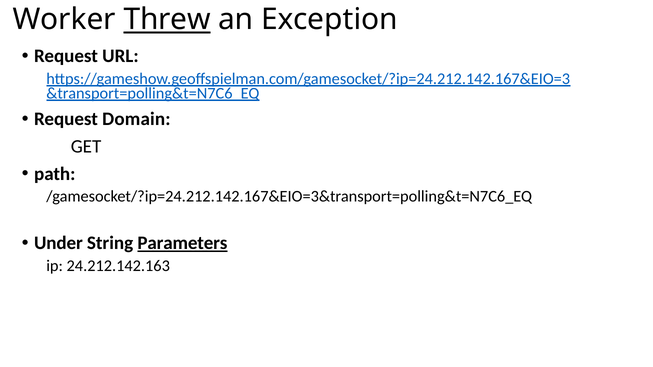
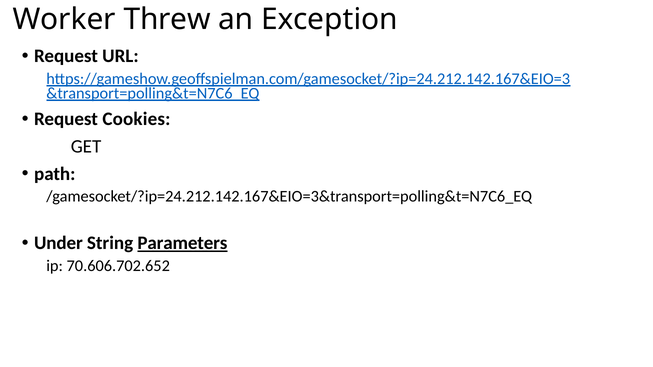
Threw underline: present -> none (167, 20)
Domain: Domain -> Cookies (136, 119)
24.212.142.163: 24.212.142.163 -> 70.606.702.652 (118, 266)
